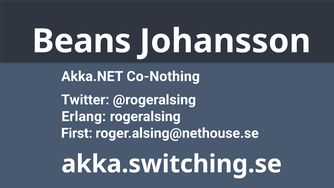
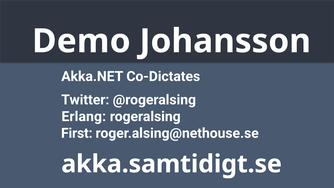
Beans: Beans -> Demo (81, 41)
Co-Nothing: Co-Nothing -> Co-Dictates (163, 76)
akka.switching.se: akka.switching.se -> akka.samtidigt.se (172, 164)
